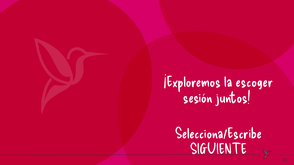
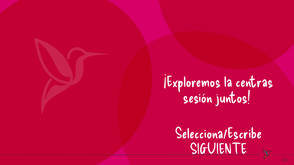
escoger: escoger -> centras (254, 82)
